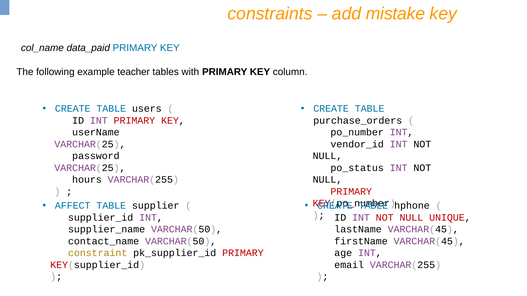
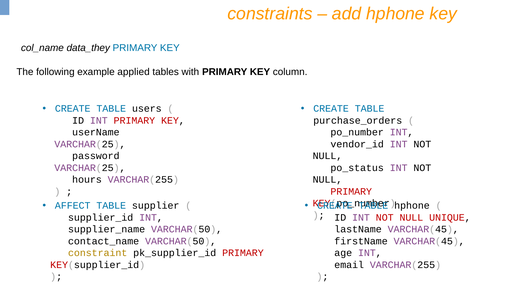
add mistake: mistake -> hphone (395, 14)
data_paid: data_paid -> data_they (88, 48)
teacher: teacher -> applied (134, 72)
